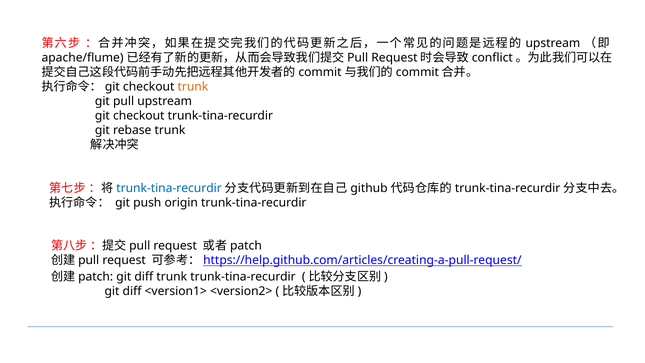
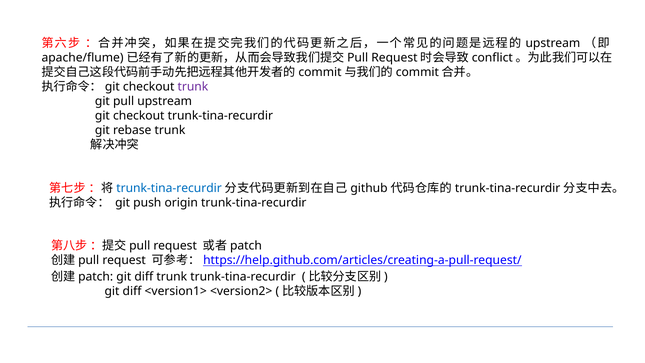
trunk colour: orange -> purple (193, 87)
